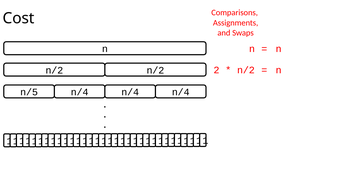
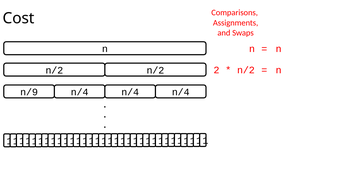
n/5: n/5 -> n/9 (29, 92)
